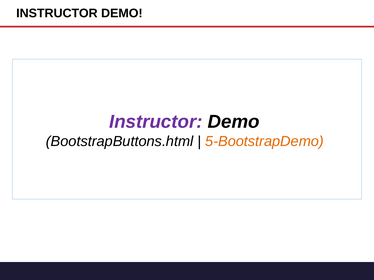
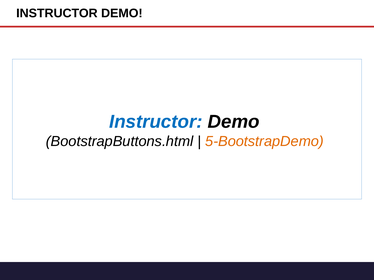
Instructor colour: purple -> blue (156, 122)
